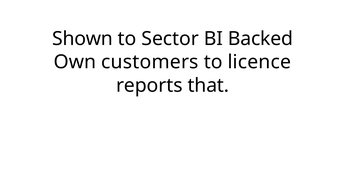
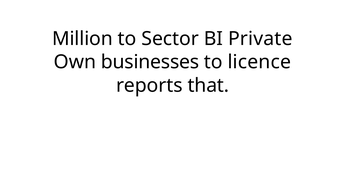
Shown: Shown -> Million (82, 39)
Backed: Backed -> Private (260, 39)
customers: customers -> businesses (150, 62)
